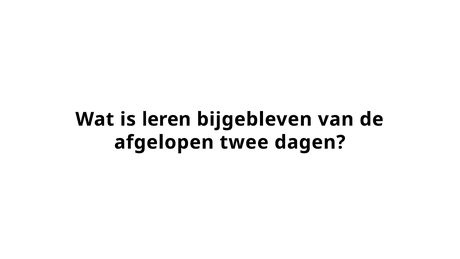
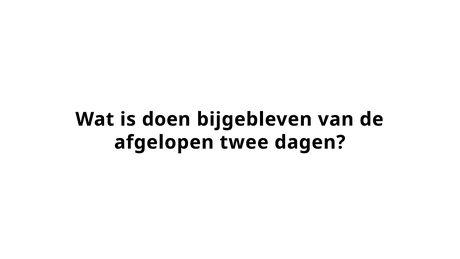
leren: leren -> doen (166, 119)
